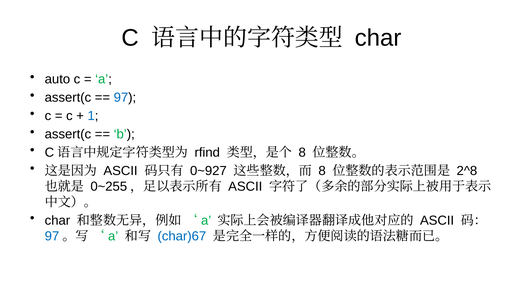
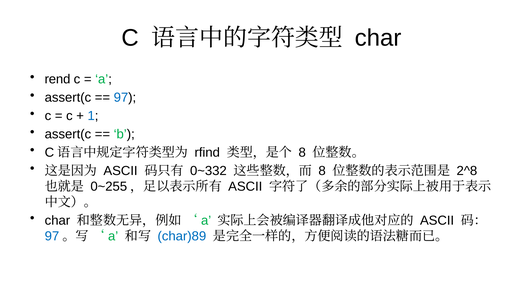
auto: auto -> rend (57, 79)
0~927: 0~927 -> 0~332 (208, 171)
char)67: char)67 -> char)89 (182, 236)
